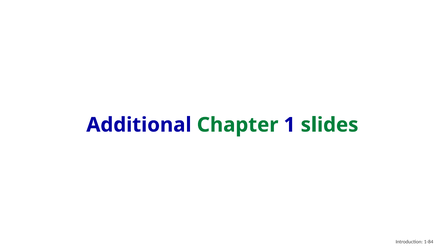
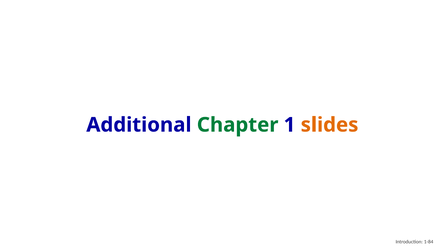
slides colour: green -> orange (330, 125)
